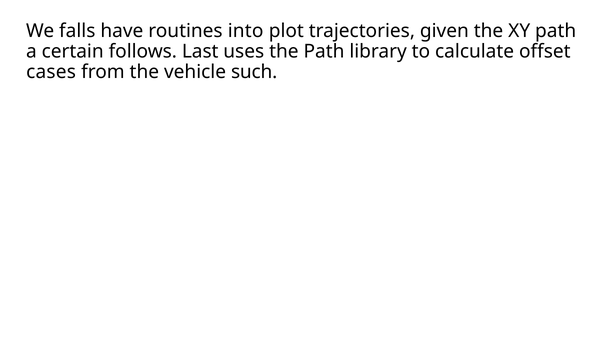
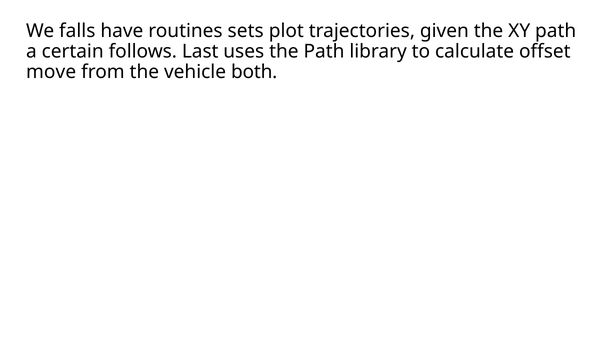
into: into -> sets (246, 31)
cases: cases -> move (51, 72)
such: such -> both (254, 72)
